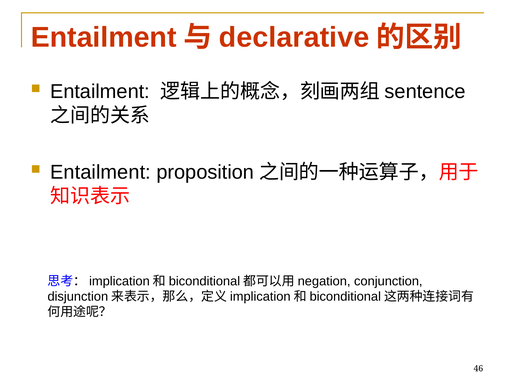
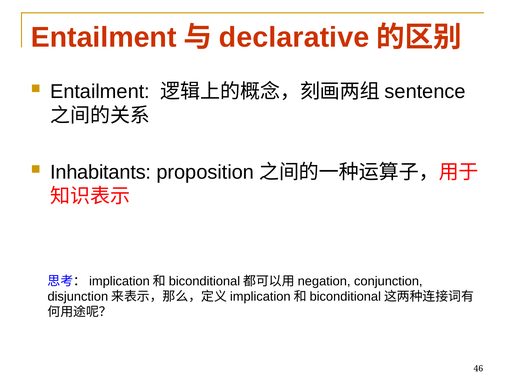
Entailment: Entailment -> Inhabitants (101, 172)
